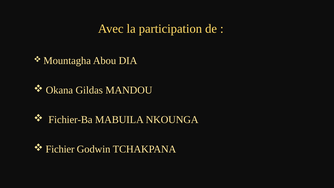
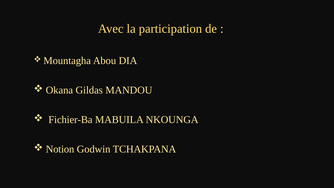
Fichier: Fichier -> Notion (60, 149)
